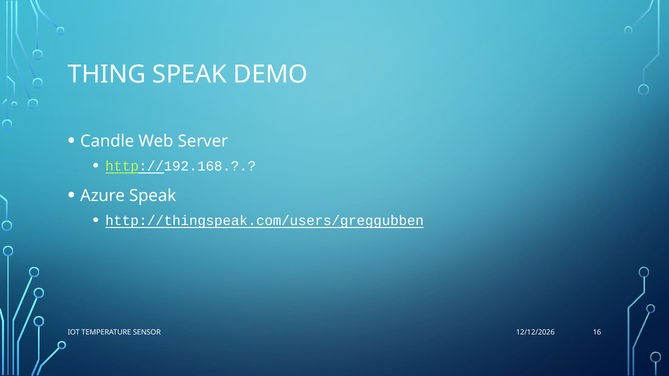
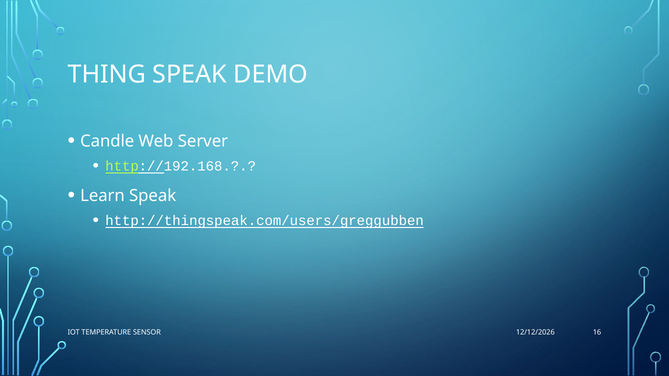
Azure: Azure -> Learn (103, 196)
